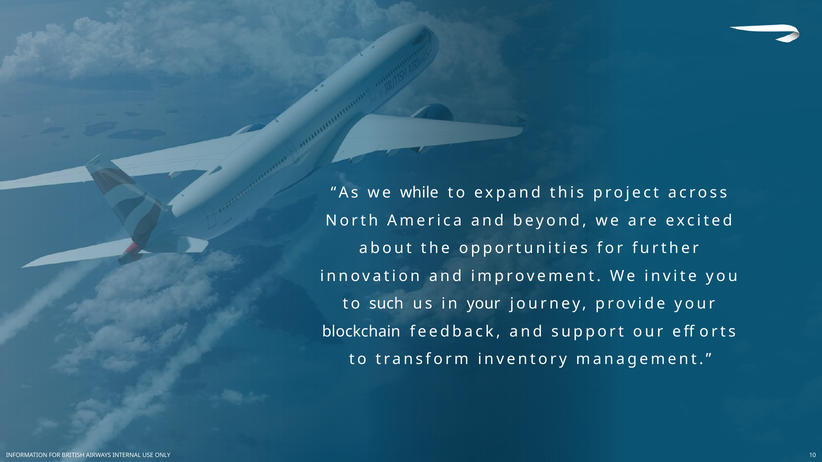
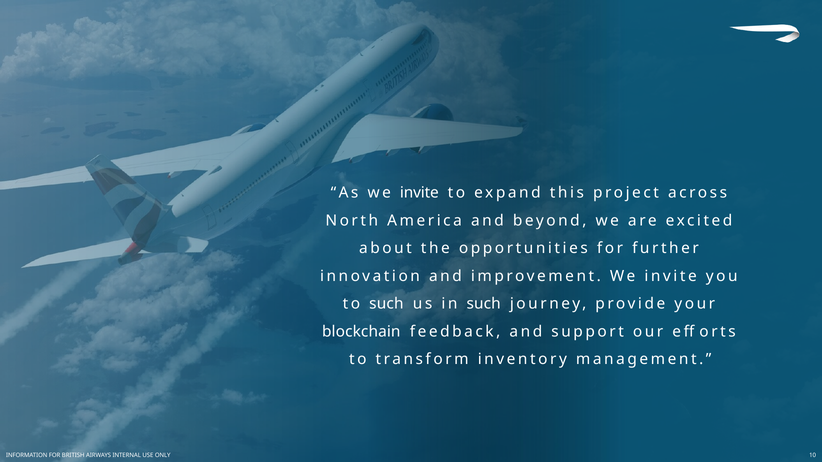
As we while: while -> invite (419, 193)
in your: your -> such (484, 304)
